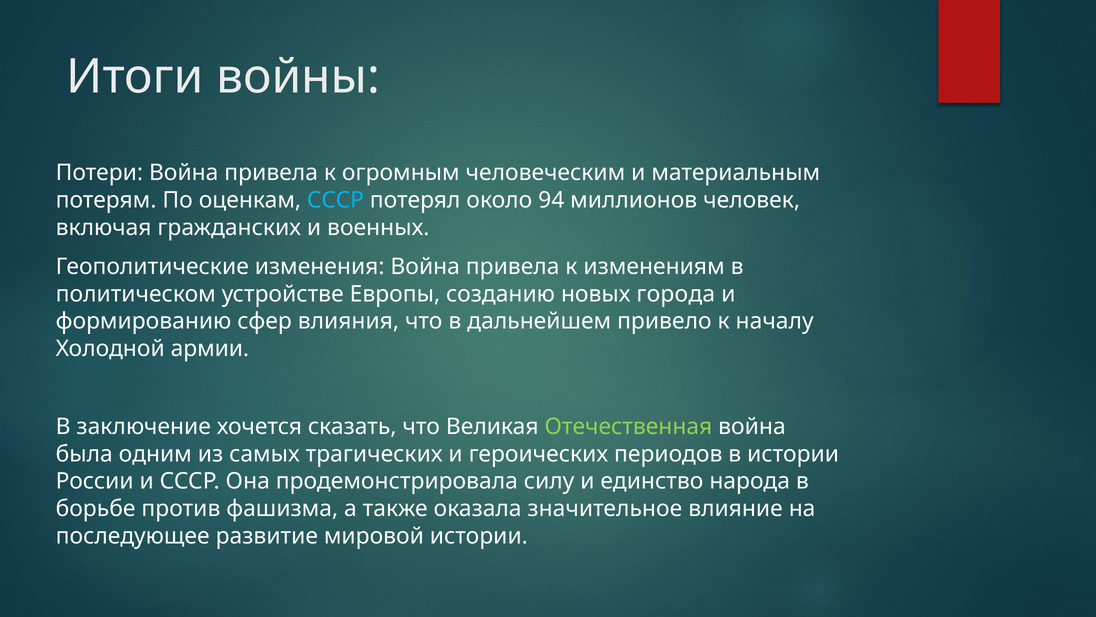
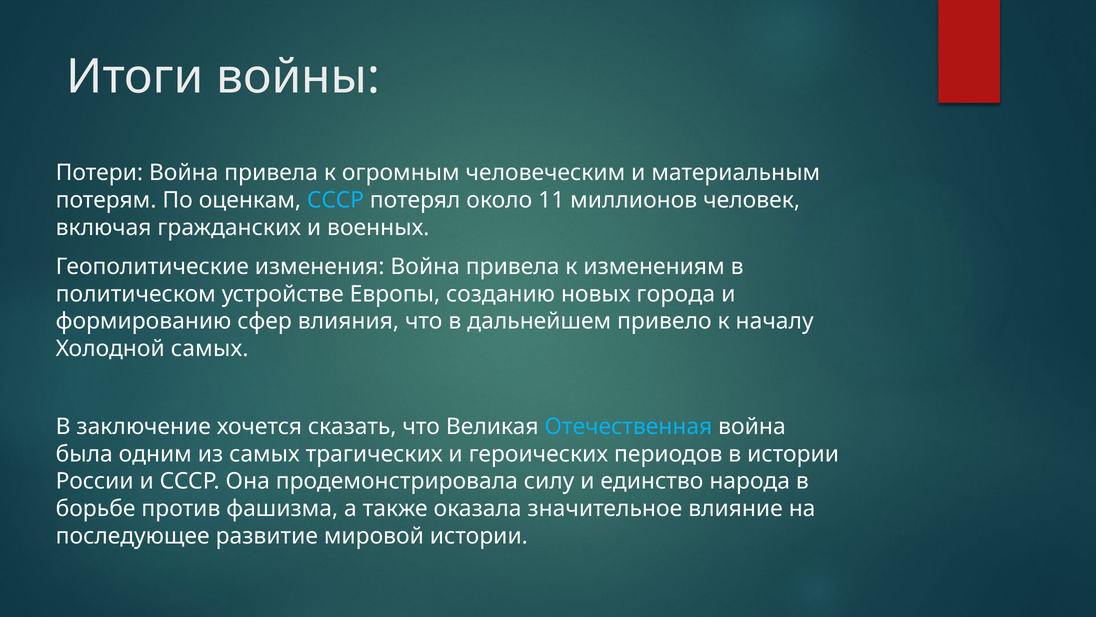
94: 94 -> 11 (551, 200)
Холодной армии: армии -> самых (210, 349)
Отечественная colour: light green -> light blue (628, 426)
